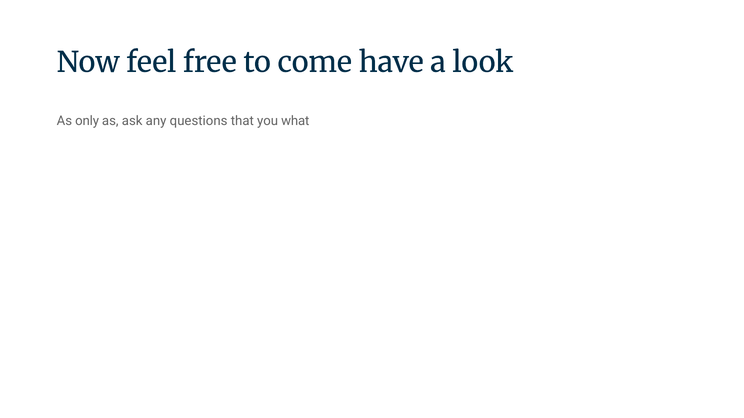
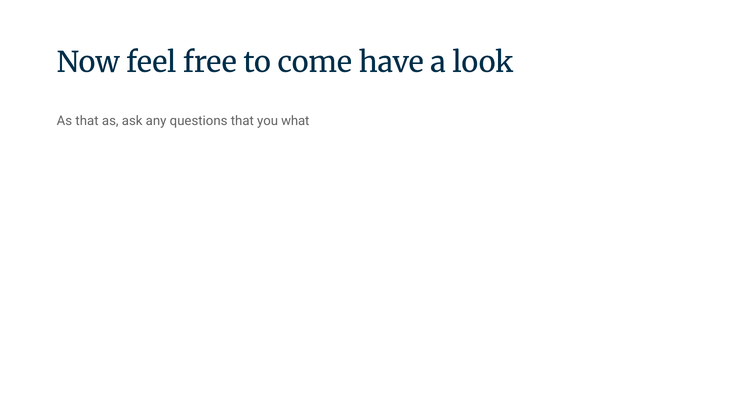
As only: only -> that (87, 121)
